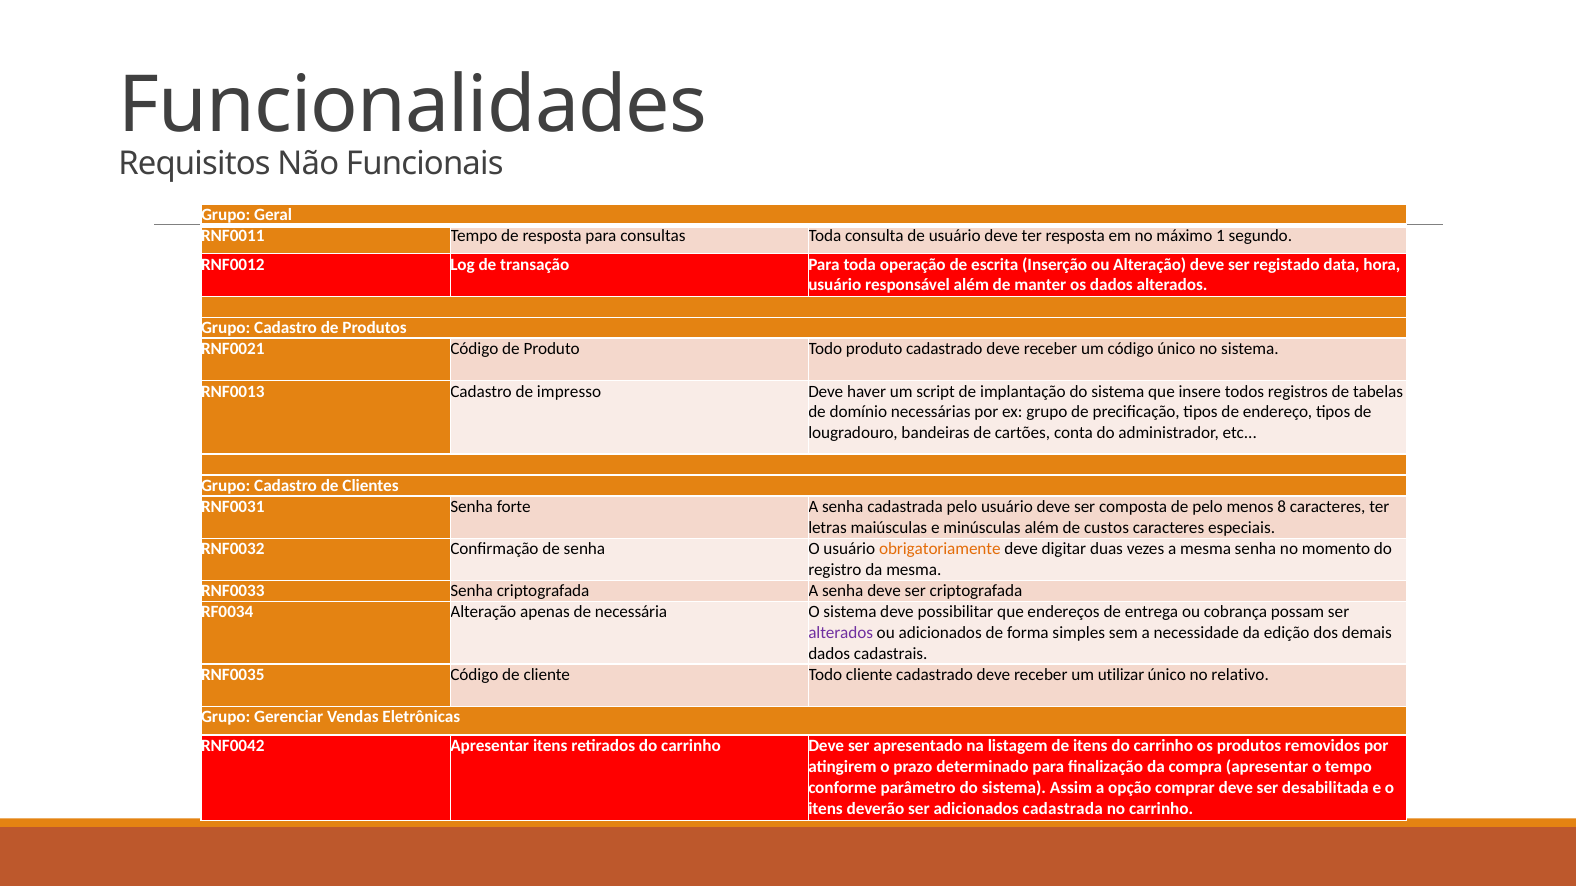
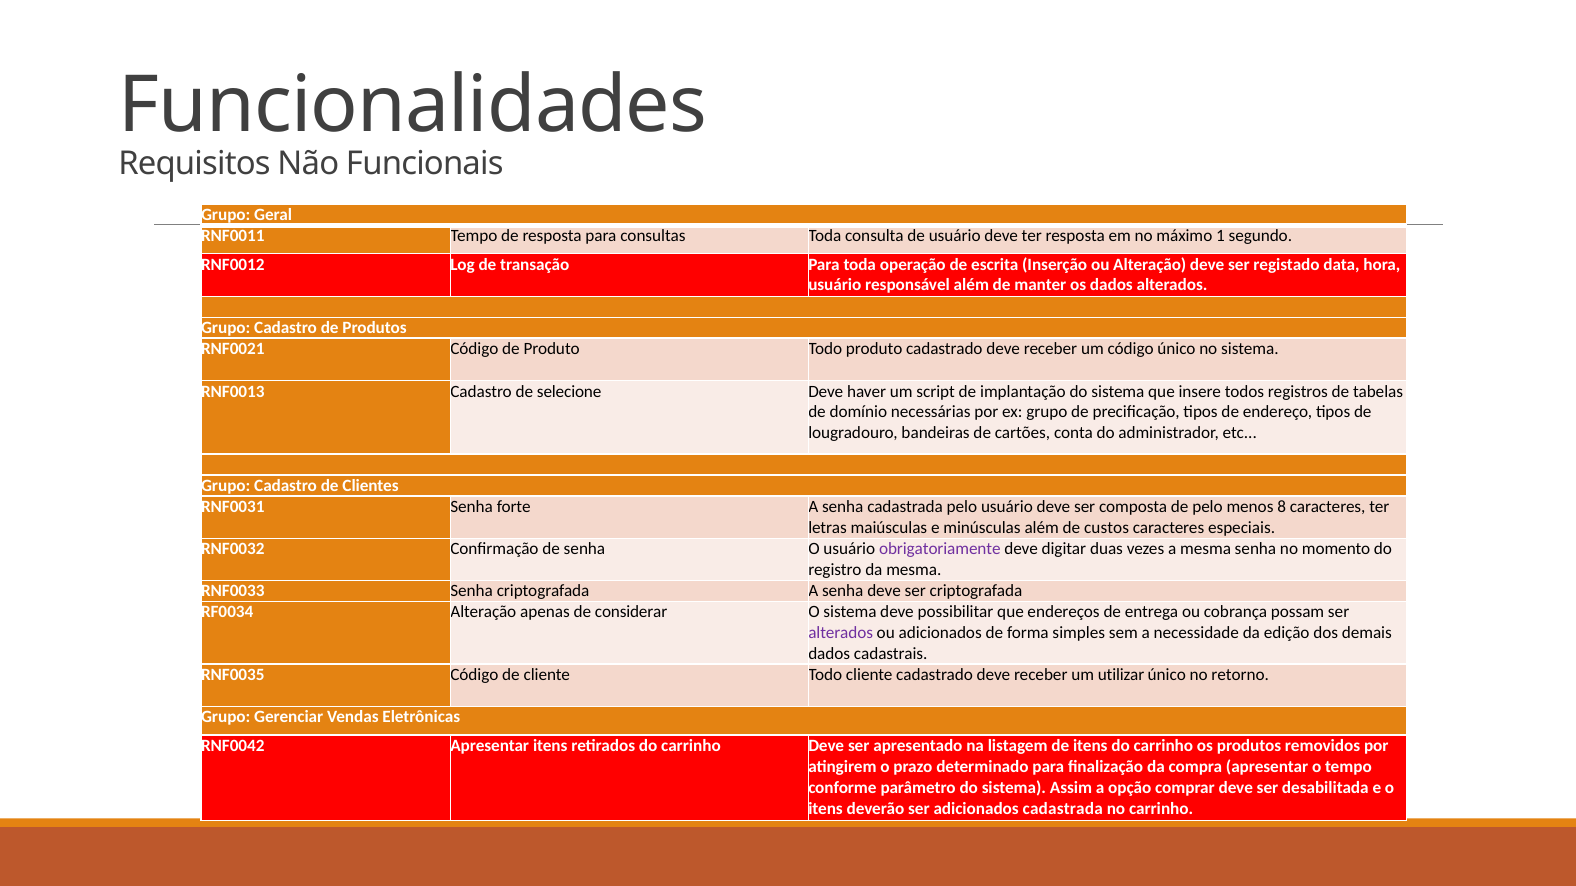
impresso: impresso -> selecione (569, 392)
obrigatoriamente colour: orange -> purple (940, 550)
necessária: necessária -> considerar (631, 612)
relativo: relativo -> retorno (1240, 675)
